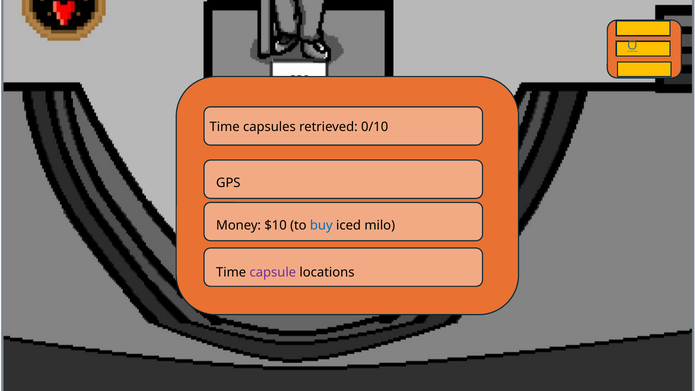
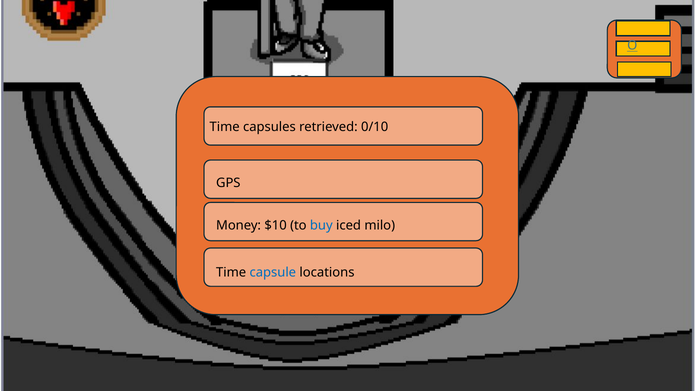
capsule colour: purple -> blue (273, 272)
